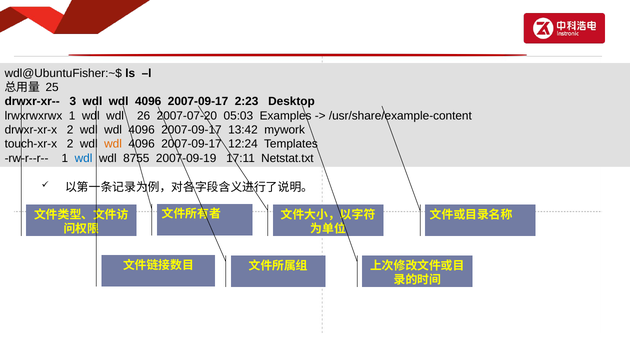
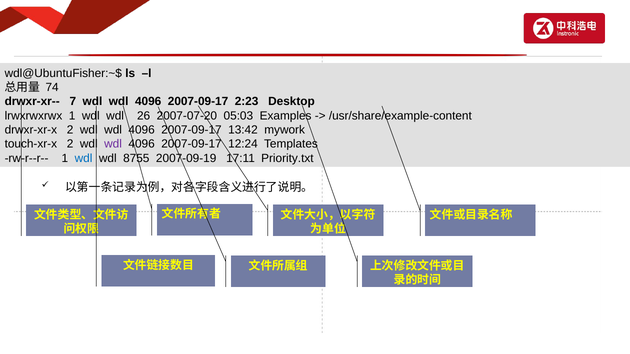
25: 25 -> 74 (52, 88)
3: 3 -> 7 (73, 102)
wdl colour: orange -> purple (113, 144)
Netstat.txt: Netstat.txt -> Priority.txt (287, 158)
